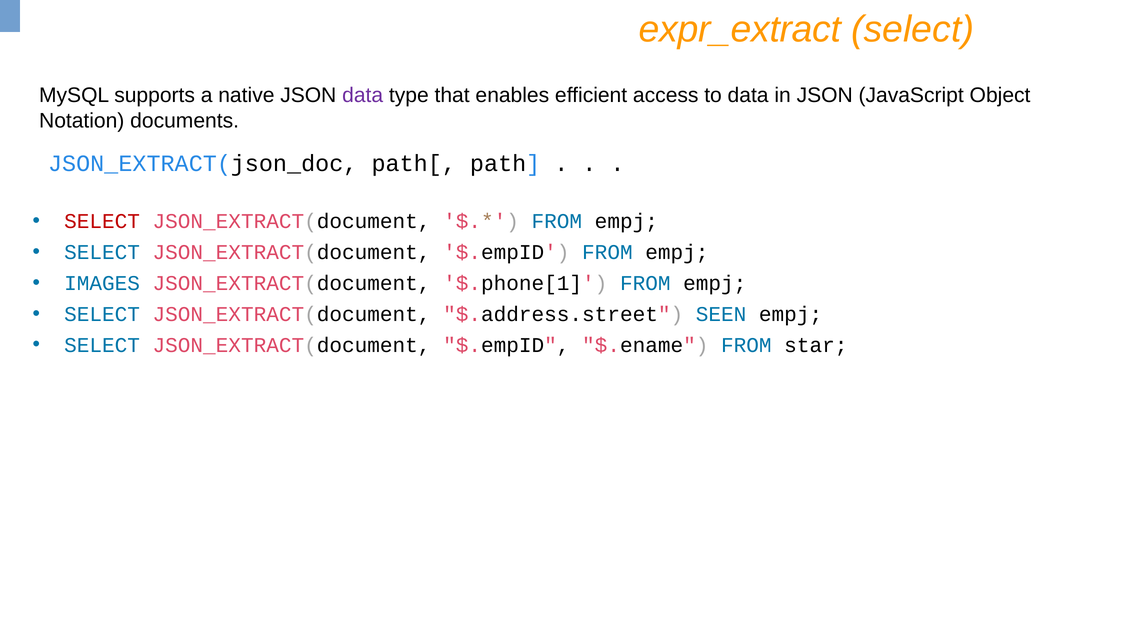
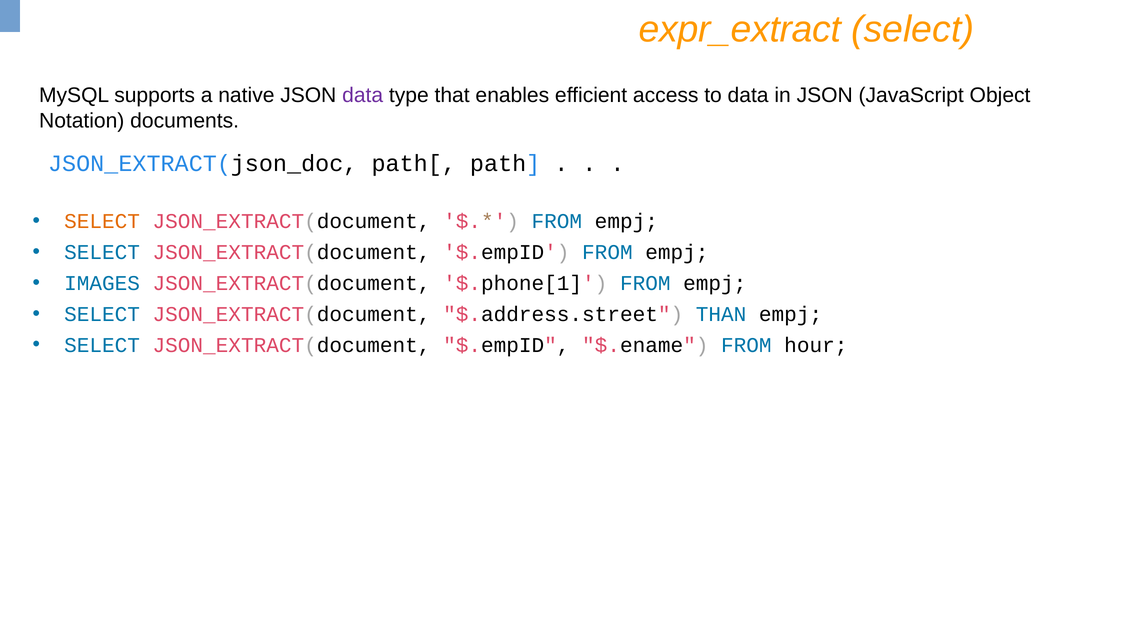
SELECT colour: red -> orange (102, 221)
SEEN: SEEN -> THAN (721, 314)
star: star -> hour (816, 345)
